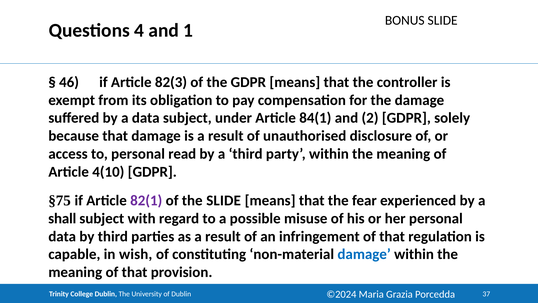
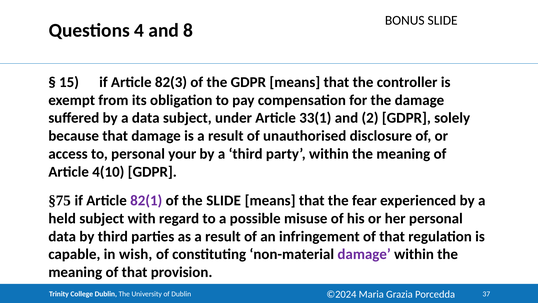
1: 1 -> 8 (188, 30)
46: 46 -> 15 (69, 82)
84(1: 84(1 -> 33(1 (315, 118)
read: read -> your (182, 154)
shall: shall -> held (62, 218)
damage colour: blue -> purple (364, 254)
